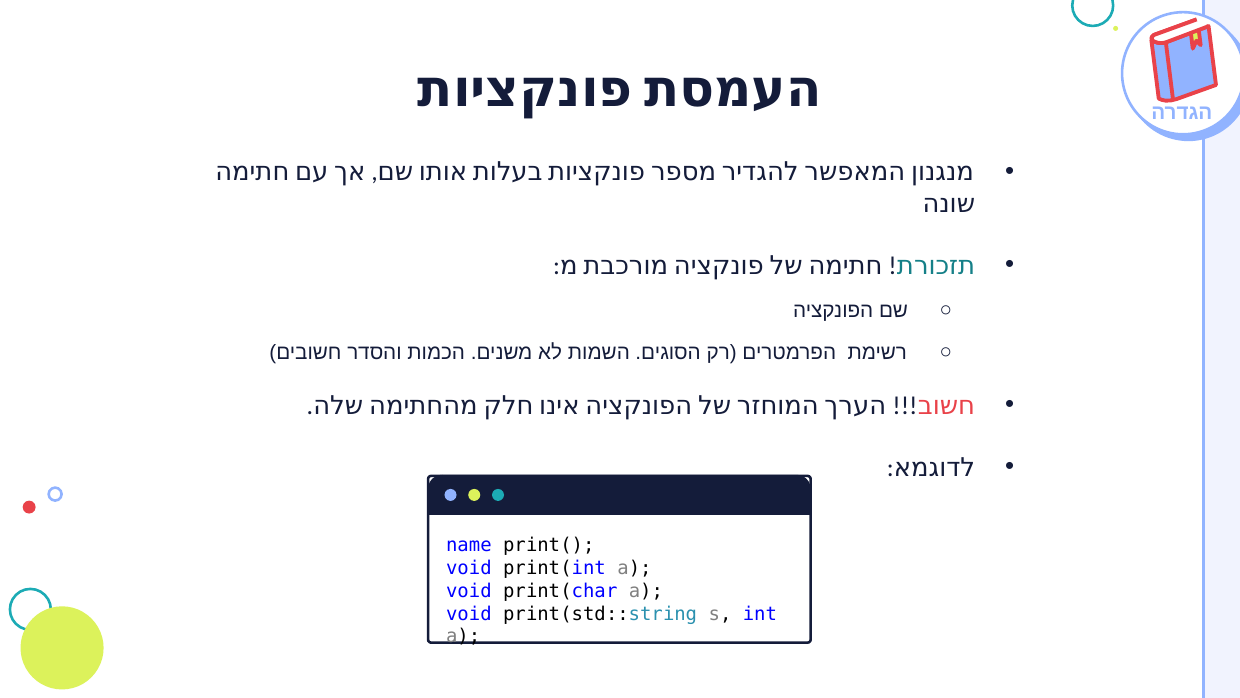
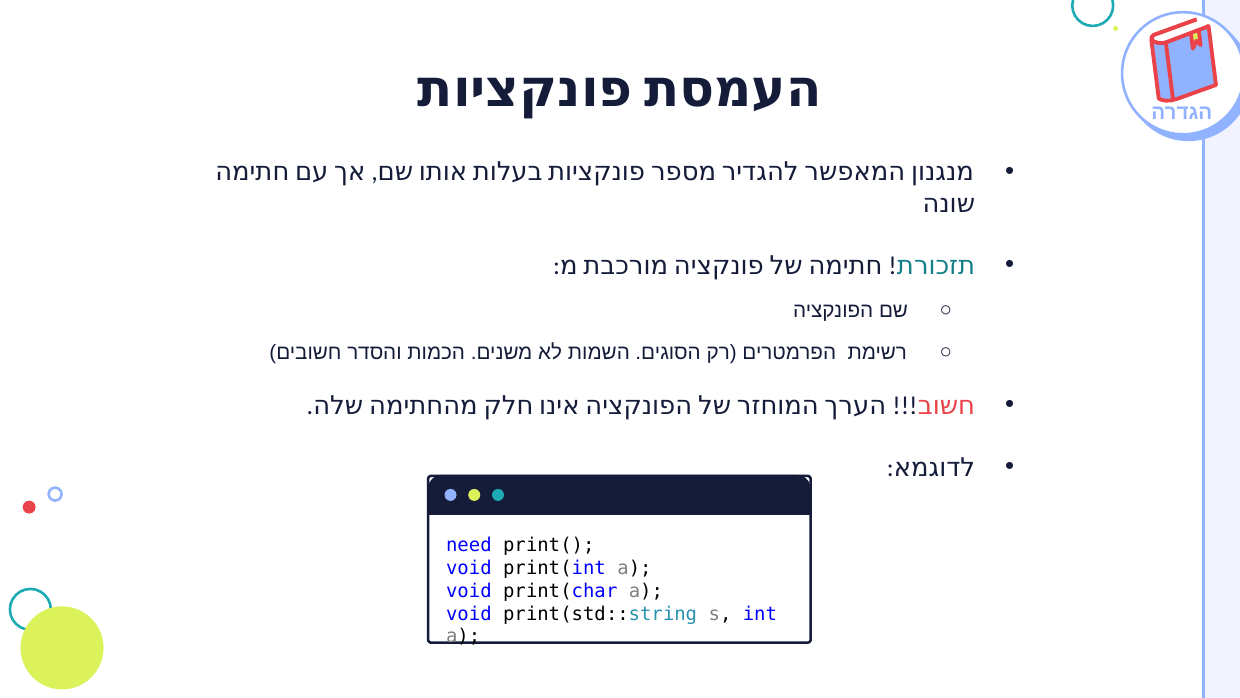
name: name -> need (469, 545)
